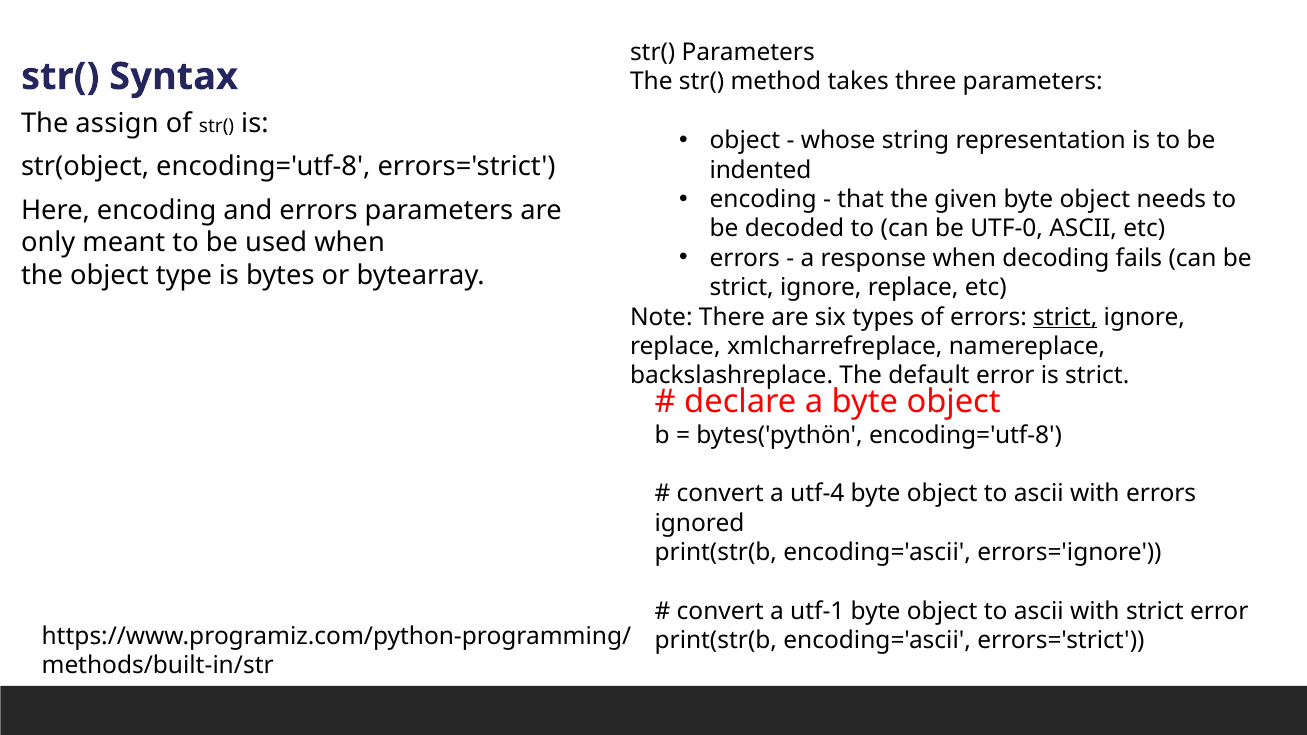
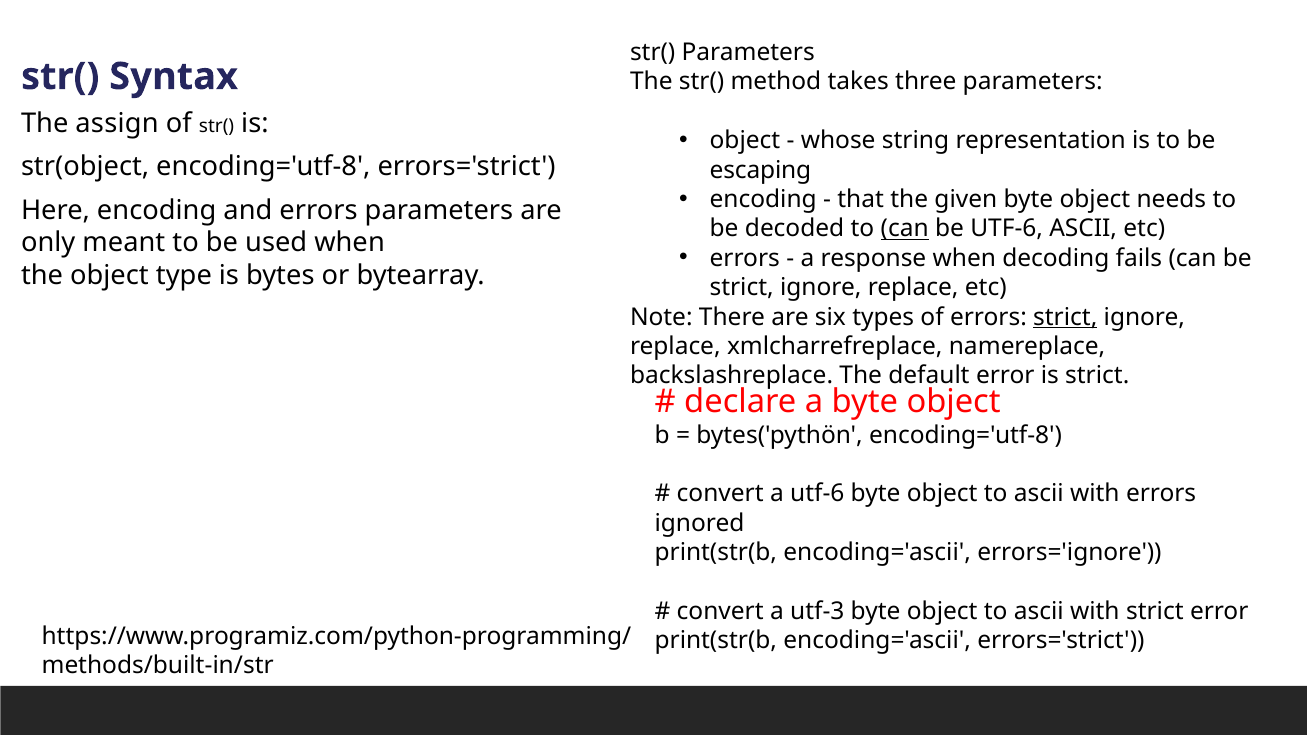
indented: indented -> escaping (760, 170)
can underline: none -> present (905, 229)
be UTF-0: UTF-0 -> UTF-6 (1007, 229)
a utf-4: utf-4 -> utf-6 (817, 494)
utf-1: utf-1 -> utf-3 (817, 612)
